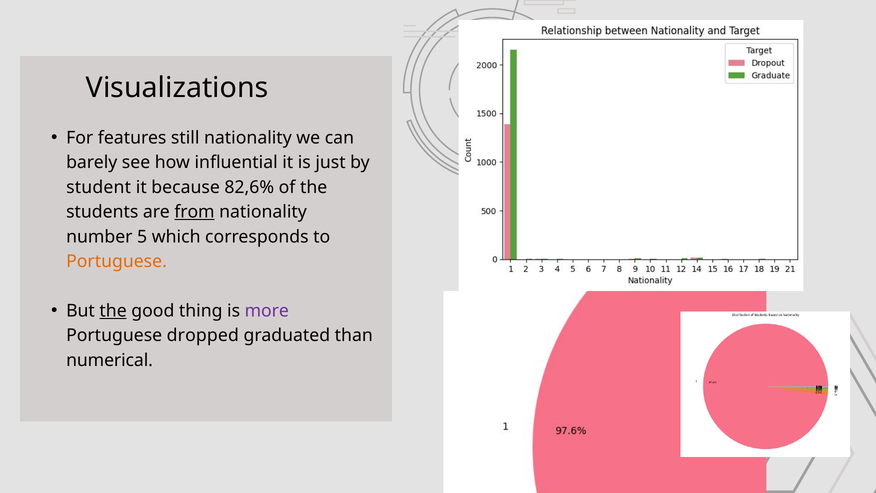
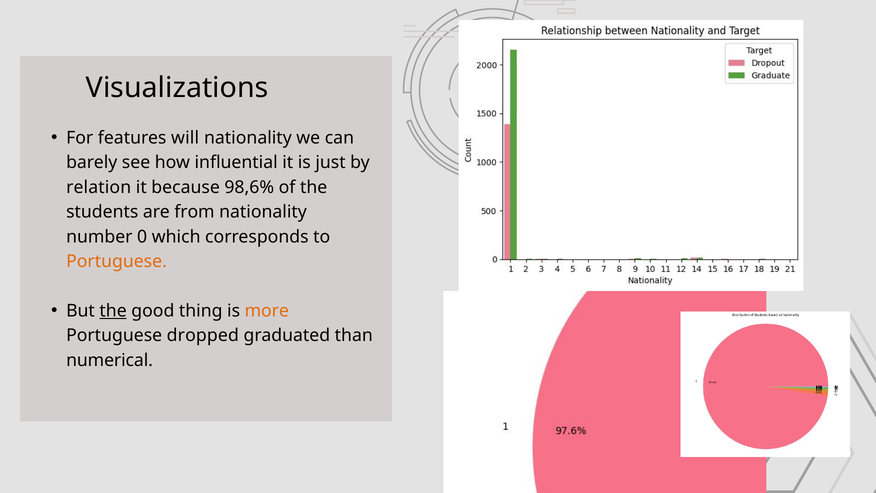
still: still -> will (185, 138)
student: student -> relation (99, 187)
82,6%: 82,6% -> 98,6% (249, 187)
from underline: present -> none (194, 212)
5: 5 -> 0 (142, 237)
more colour: purple -> orange (267, 311)
